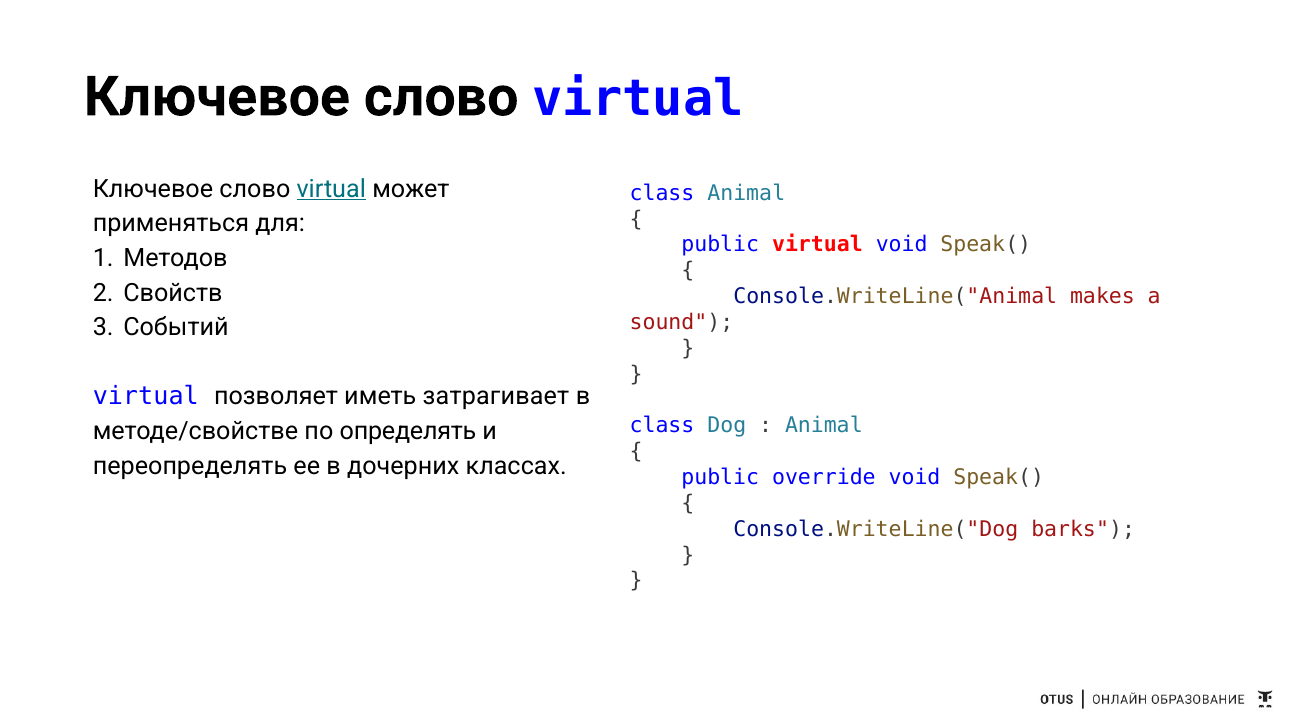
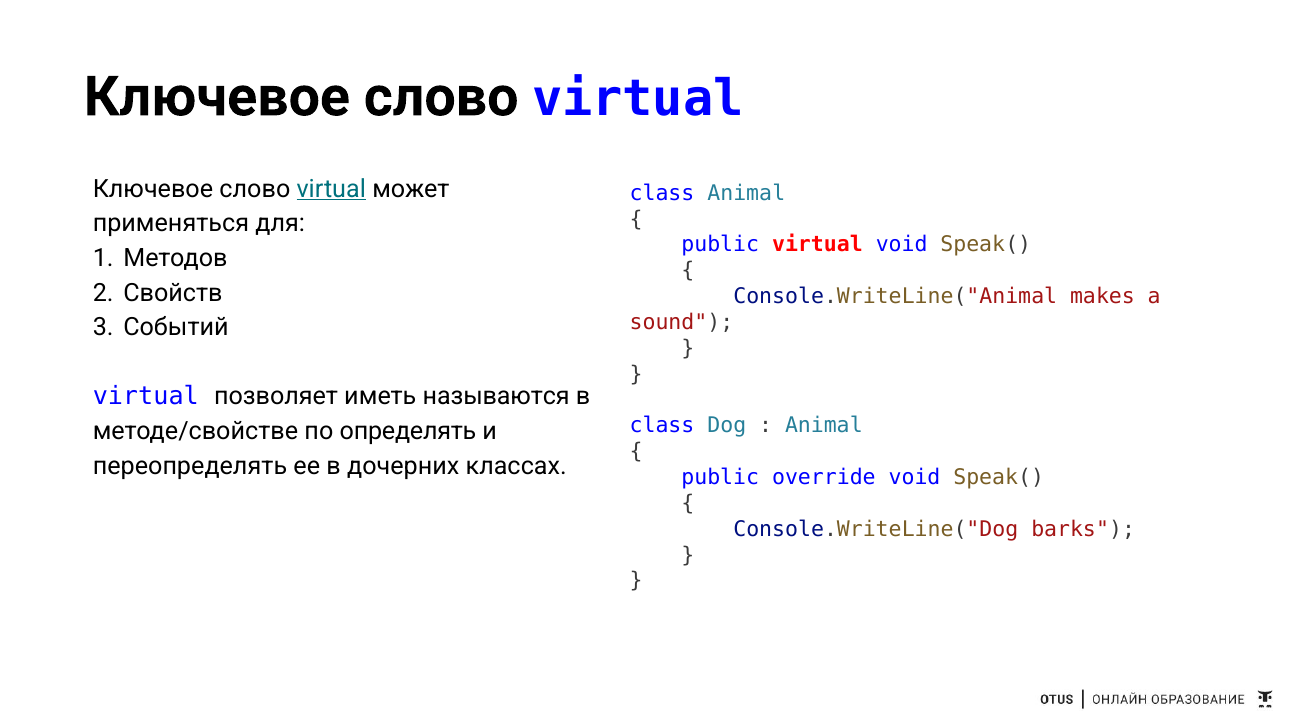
затрагивает: затрагивает -> называются (496, 397)
